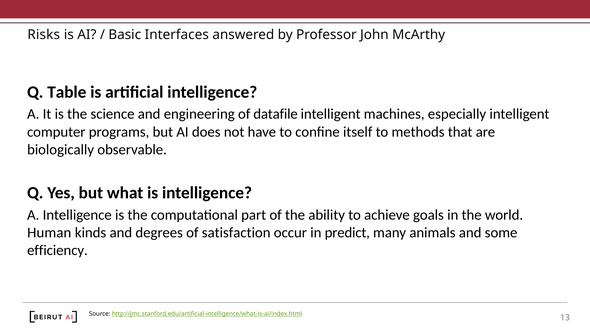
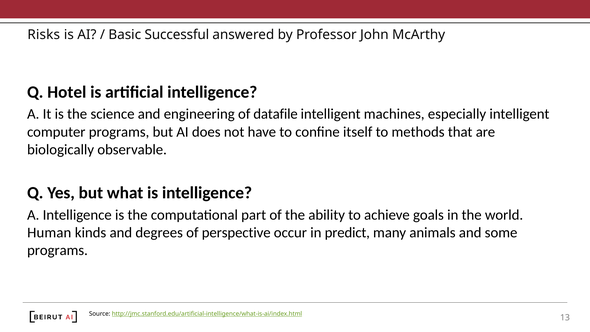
Interfaces: Interfaces -> Successful (177, 35)
Table: Table -> Hotel (67, 92)
satisfaction: satisfaction -> perspective (236, 233)
efficiency: efficiency -> programs (57, 250)
